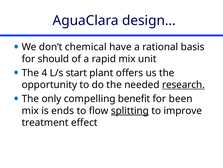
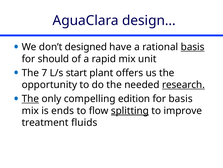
chemical: chemical -> designed (86, 47)
basis underline: none -> present (193, 47)
4: 4 -> 7 (44, 73)
The underline: none -> present (30, 98)
benefit: benefit -> edition (134, 98)
for been: been -> basis (181, 98)
effect: effect -> fluids (84, 122)
